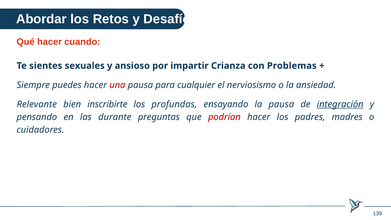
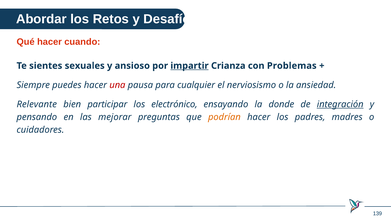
impartir underline: none -> present (190, 66)
inscribirte: inscribirte -> participar (107, 104)
profundas: profundas -> electrónico (174, 104)
la pausa: pausa -> donde (281, 104)
durante: durante -> mejorar (115, 117)
podrían colour: red -> orange (224, 117)
